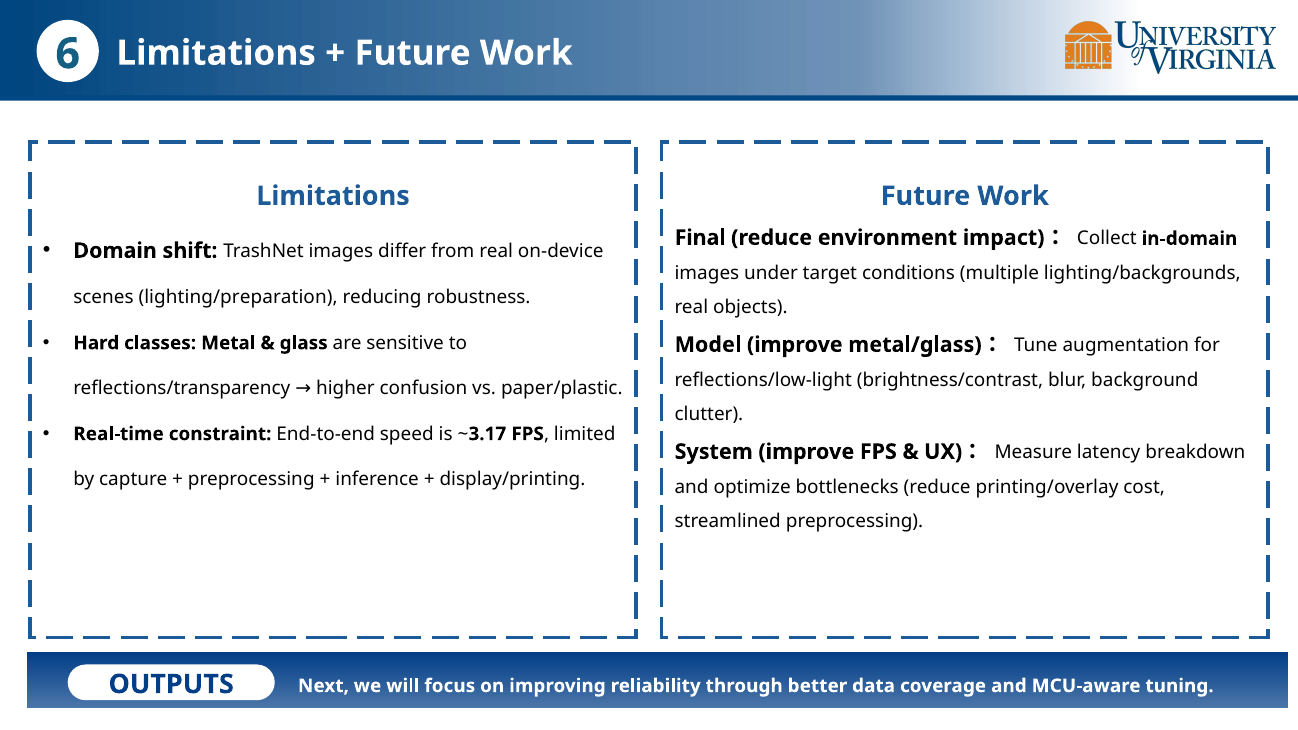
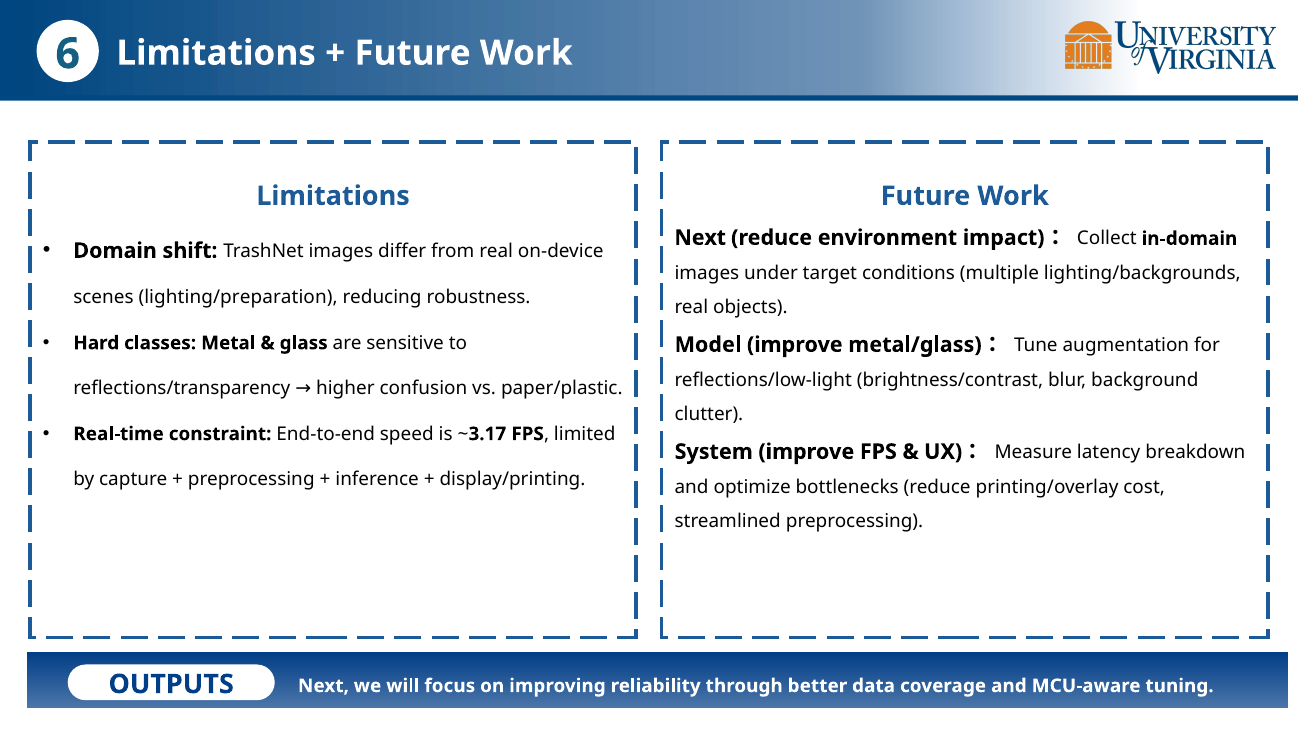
Final: Final -> Next (700, 238)
